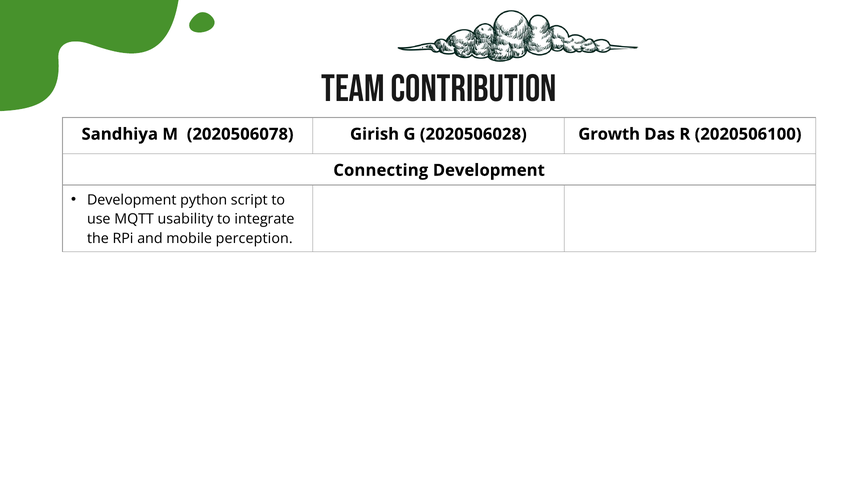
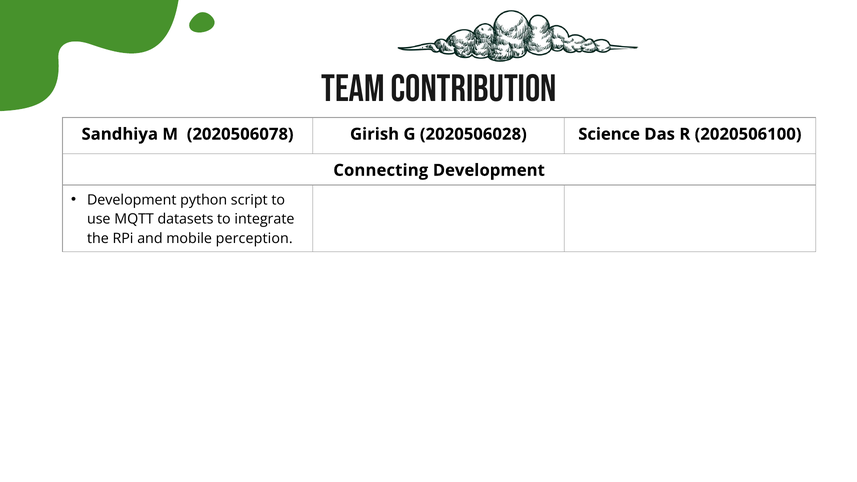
Growth: Growth -> Science (609, 134)
usability: usability -> datasets (186, 219)
